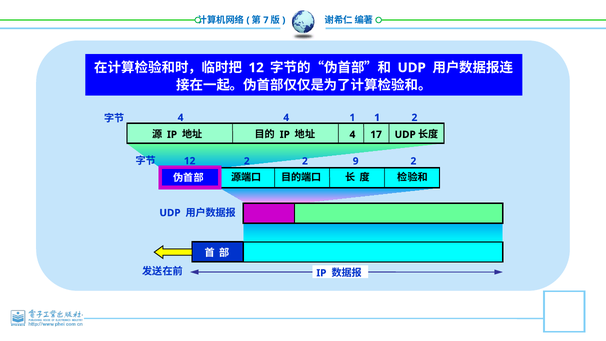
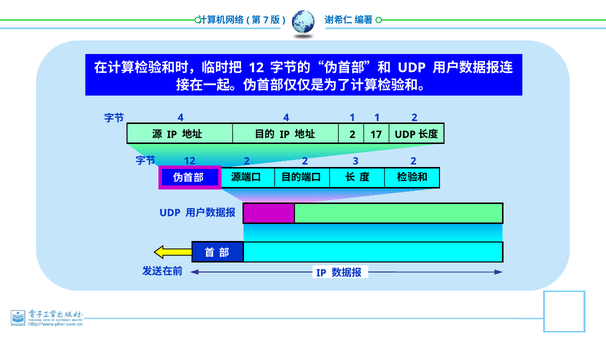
4: 4 -> 2 (352, 135)
9: 9 -> 3 (356, 161)
